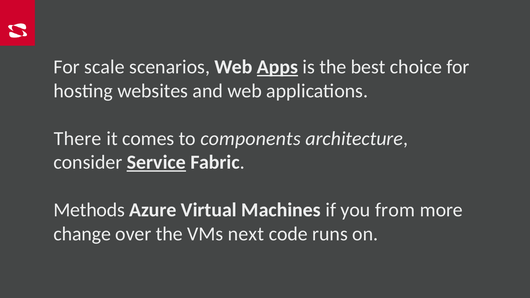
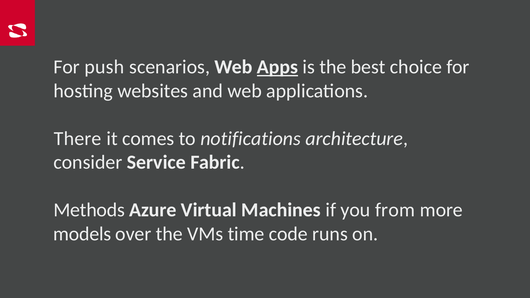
scale: scale -> push (104, 67)
components: components -> notifications (251, 139)
Service underline: present -> none (156, 162)
change: change -> models (82, 234)
next: next -> time (246, 234)
